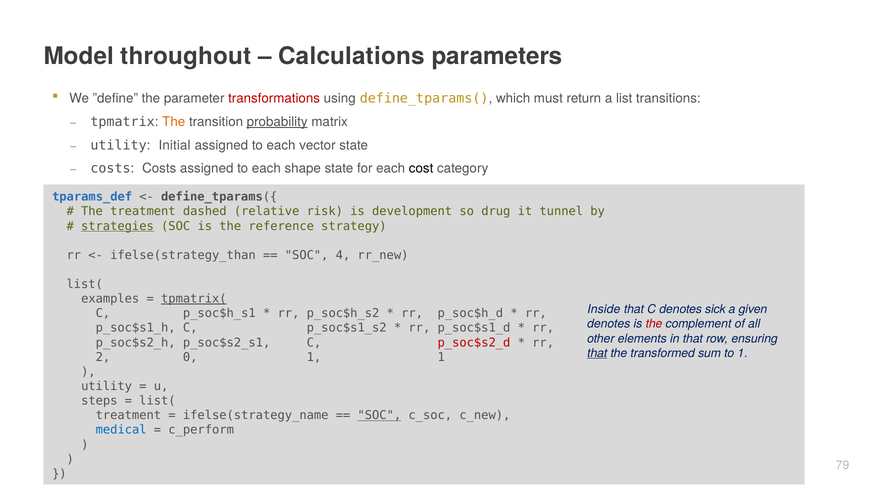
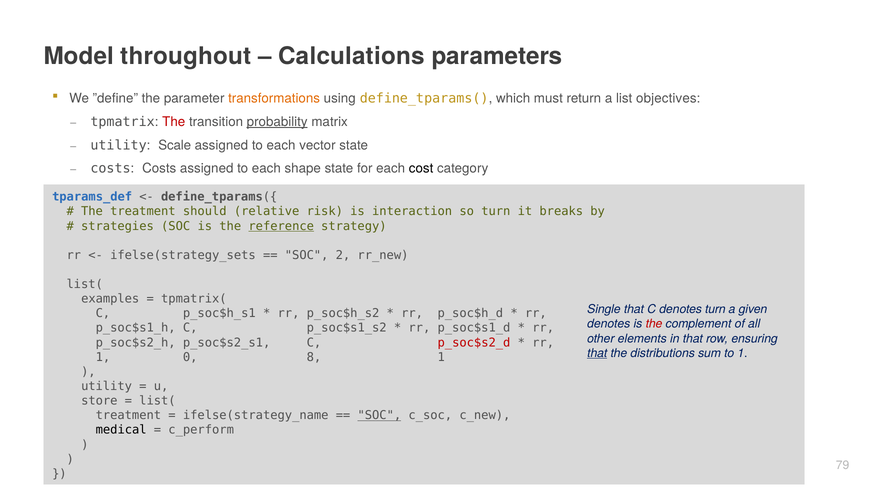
transformations colour: red -> orange (274, 99)
transitions: transitions -> objectives (668, 99)
The colour: orange -> red (174, 122)
Initial: Initial -> Scale (175, 145)
dashed: dashed -> should (205, 211)
development: development -> interaction (412, 211)
so drug: drug -> turn (496, 211)
tunnel: tunnel -> breaks (561, 211)
strategies underline: present -> none (117, 226)
reference underline: none -> present (281, 226)
ifelse(strategy_than: ifelse(strategy_than -> ifelse(strategy_sets (183, 255)
4: 4 -> 2 (343, 255)
tpmatrix( underline: present -> none (194, 299)
Inside: Inside -> Single (604, 309)
denotes sick: sick -> turn (715, 309)
transformed: transformed -> distributions (663, 353)
2: 2 -> 1 (103, 357)
0 1: 1 -> 8 (314, 357)
steps: steps -> store (99, 401)
medical colour: blue -> black (121, 430)
